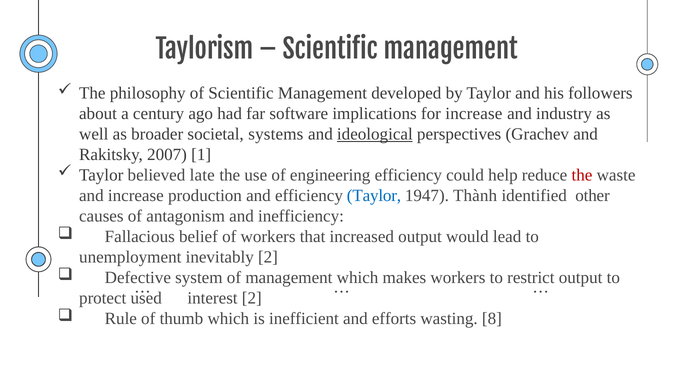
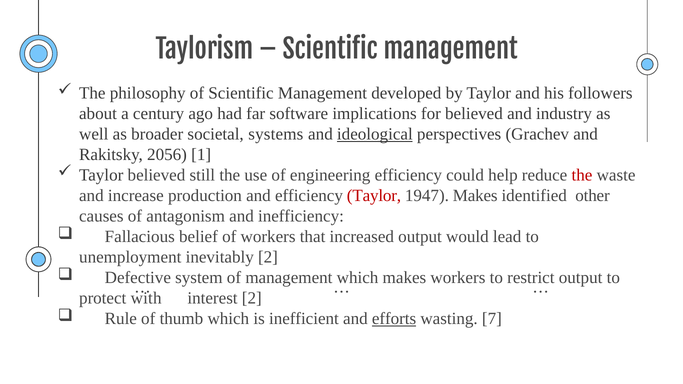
for increase: increase -> believed (474, 114)
2007: 2007 -> 2056 (167, 155)
late: late -> still (202, 175)
Taylor colour: blue -> red (374, 196)
1947 Thành: Thành -> Makes (475, 196)
used: used -> with (146, 298)
efforts underline: none -> present (394, 319)
8: 8 -> 7 (492, 319)
